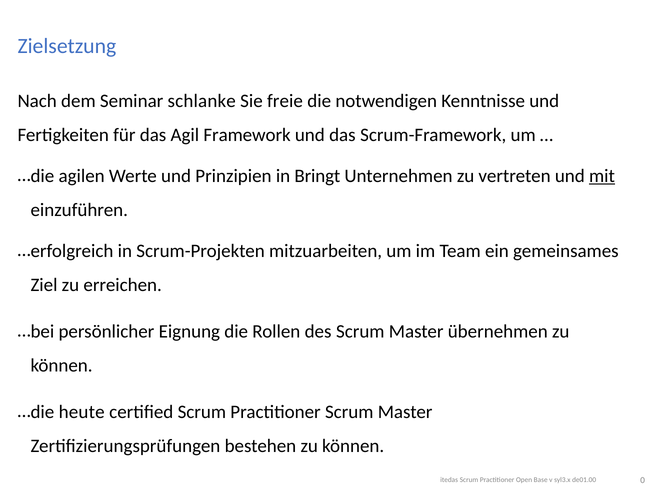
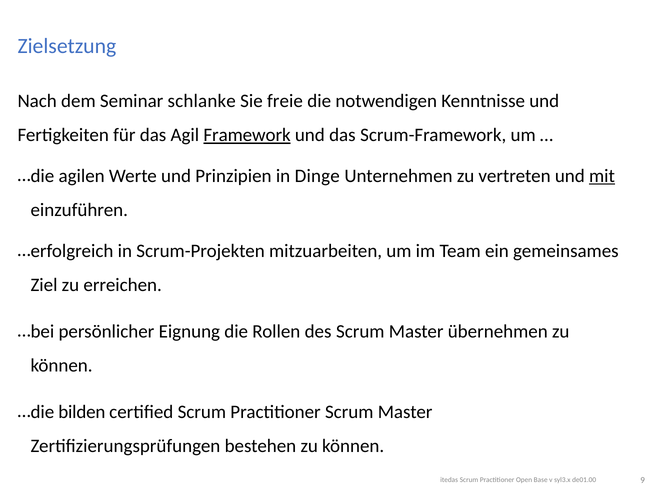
Framework underline: none -> present (247, 135)
Bringt: Bringt -> Dinge (317, 176)
heute: heute -> bilden (82, 412)
0: 0 -> 9 (643, 480)
